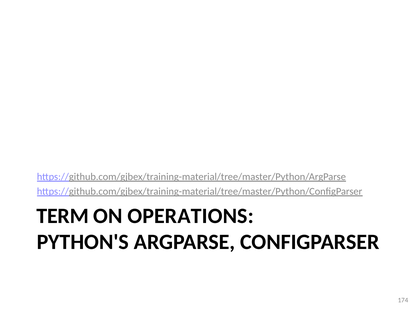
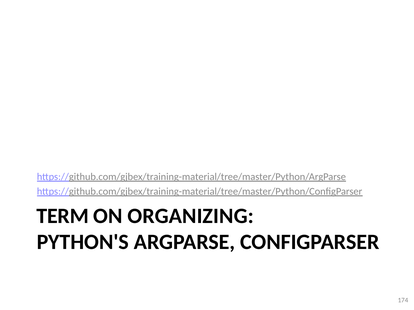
OPERATIONS: OPERATIONS -> ORGANIZING (191, 216)
